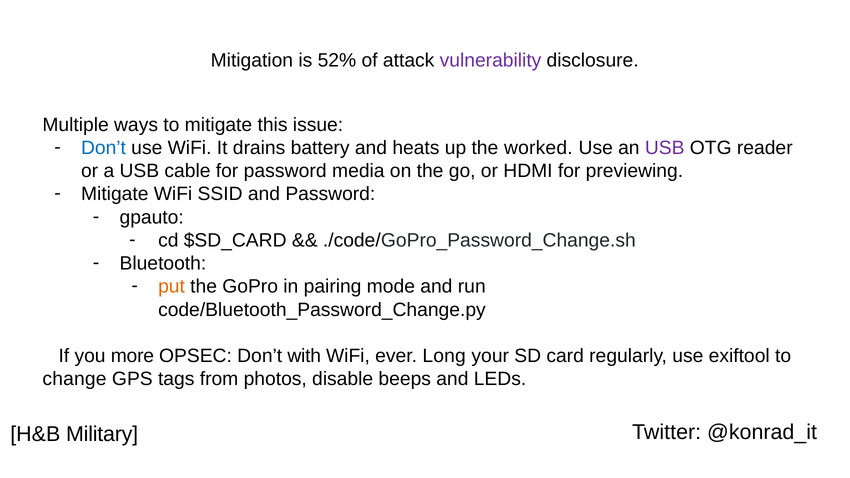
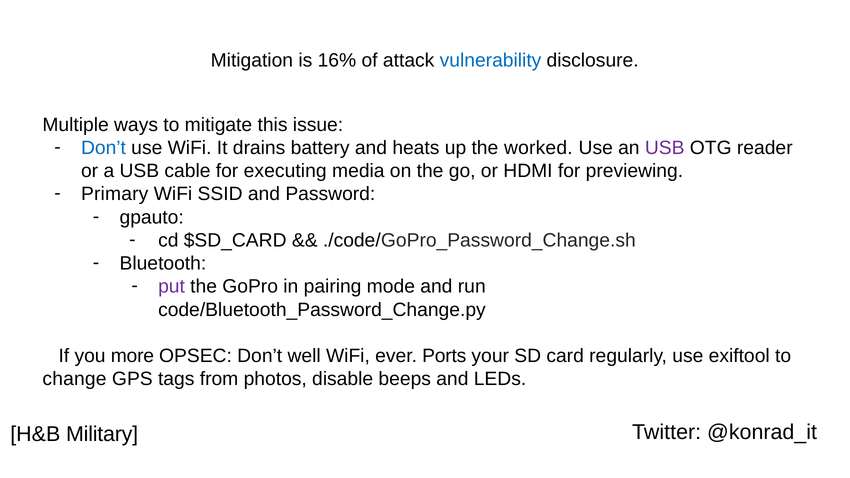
52%: 52% -> 16% (337, 60)
vulnerability colour: purple -> blue (491, 60)
for password: password -> executing (285, 171)
Mitigate: Mitigate -> Primary (115, 194)
put colour: orange -> purple (172, 287)
with: with -> well (304, 356)
Long: Long -> Ports (444, 356)
